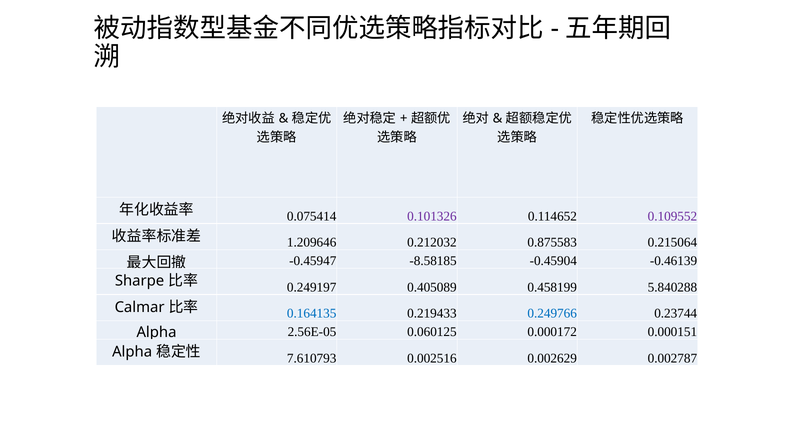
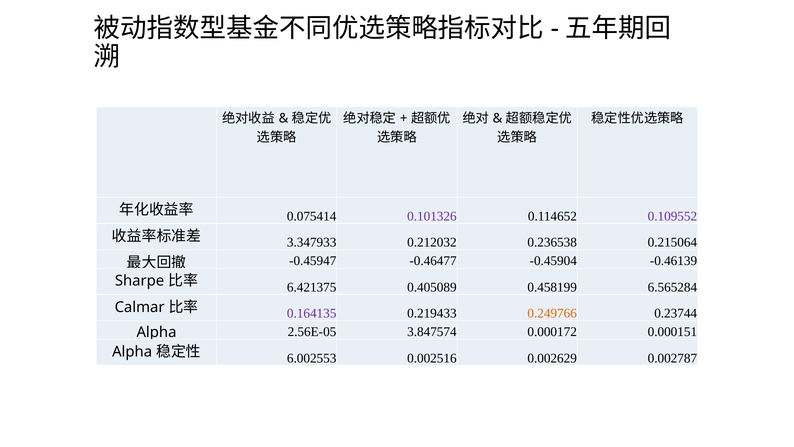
1.209646: 1.209646 -> 3.347933 (312, 242)
0.875583: 0.875583 -> 0.236538 (552, 242)
-8.58185: -8.58185 -> -0.46477 (433, 261)
0.249197: 0.249197 -> 6.421375 (312, 287)
5.840288: 5.840288 -> 6.565284 (672, 287)
0.164135 colour: blue -> purple (312, 313)
0.249766 colour: blue -> orange (552, 313)
0.060125: 0.060125 -> 3.847574 (432, 332)
7.610793: 7.610793 -> 6.002553 (312, 358)
